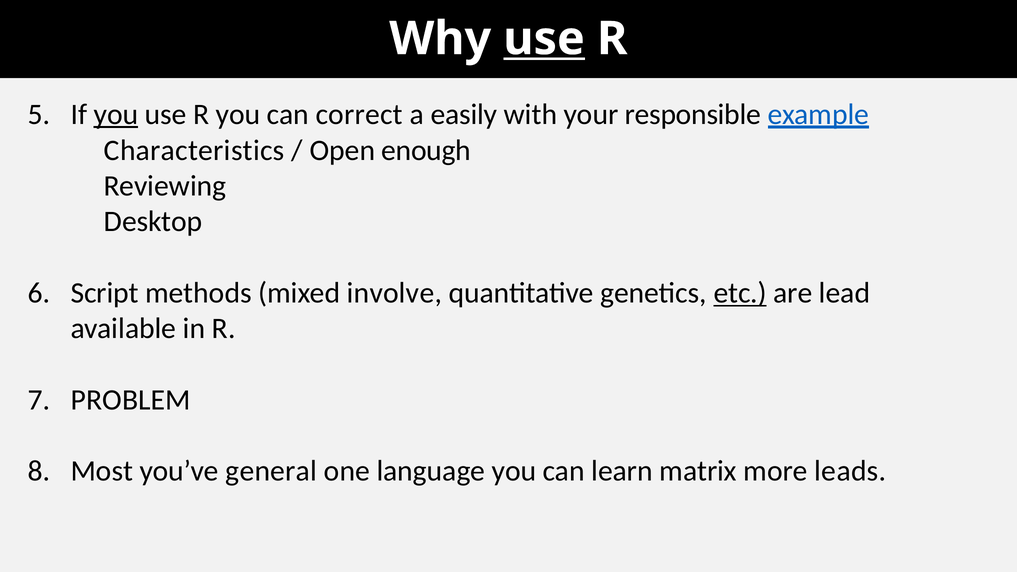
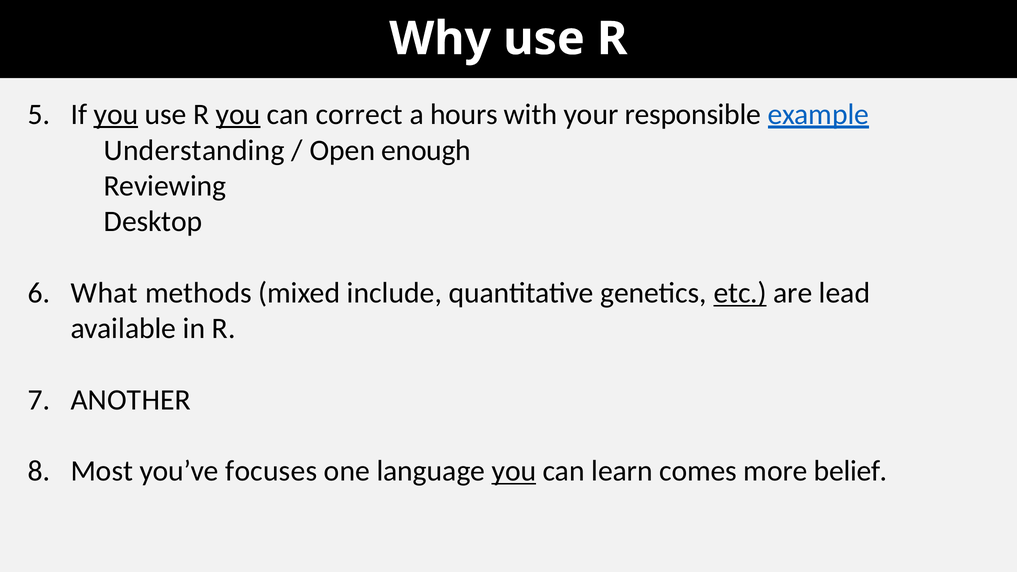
use underline: present -> none (544, 39)
you underline: none -> present (238, 114)
easily: easily -> hours (464, 114)
Characteristics: Characteristics -> Understanding (194, 150)
Script: Script -> What (104, 293)
involve: involve -> include (394, 293)
PROBLEM: PROBLEM -> ANOTHER (131, 400)
general: general -> focuses (271, 471)
you underline: none -> present (514, 471)
matrix: matrix -> comes (698, 471)
leads: leads -> belief (851, 471)
